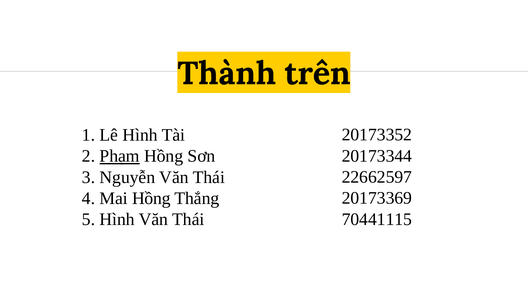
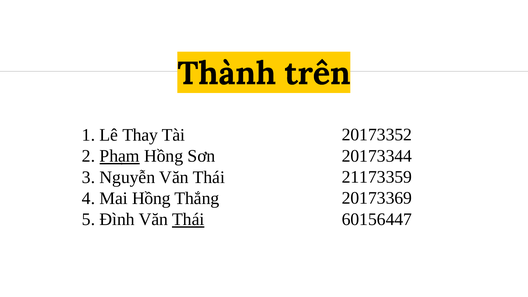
Lê Hình: Hình -> Thay (140, 135)
22662597: 22662597 -> 21173359 (377, 177)
70441115: 70441115 -> 60156447 (377, 219)
5 Hình: Hình -> Đình (117, 219)
Thái underline: none -> present (188, 219)
